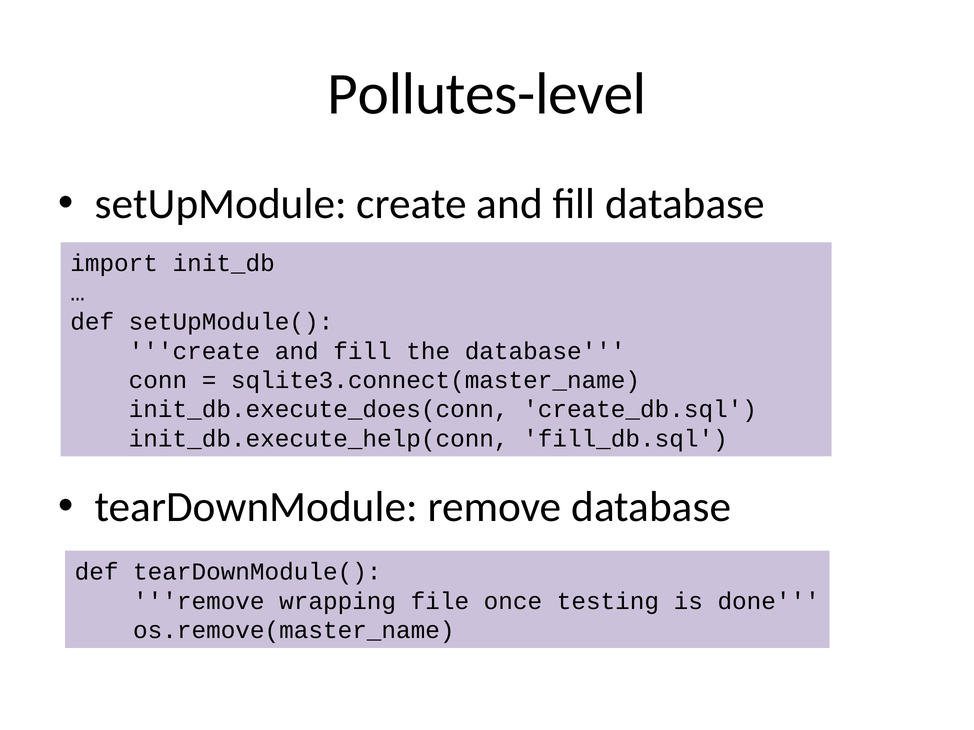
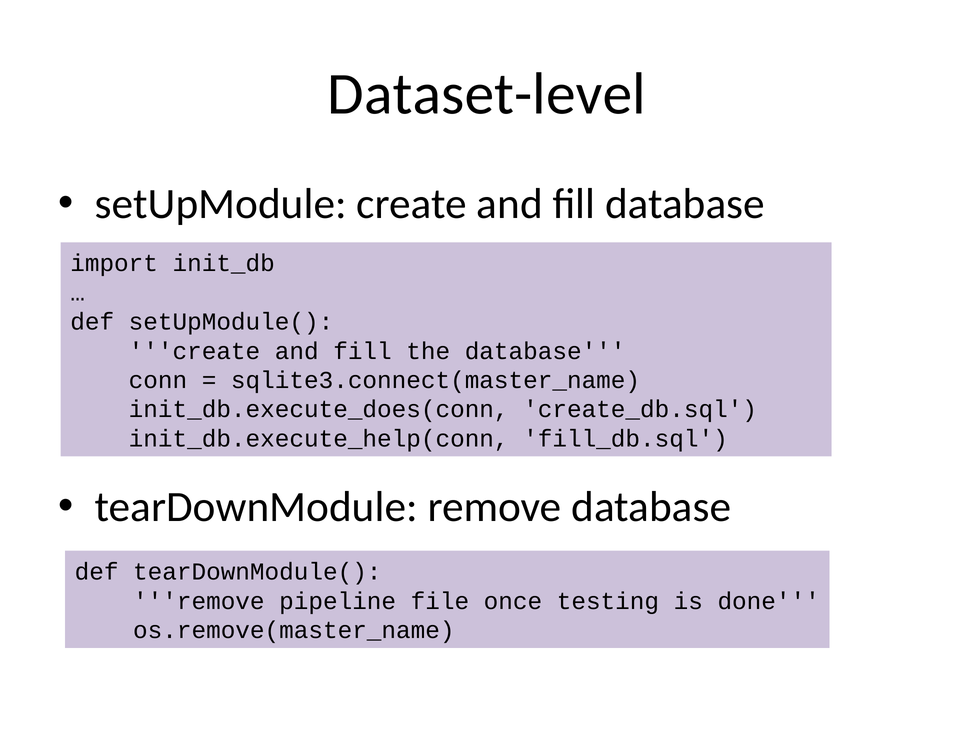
Pollutes-level: Pollutes-level -> Dataset-level (487, 94)
wrapping: wrapping -> pipeline (338, 601)
